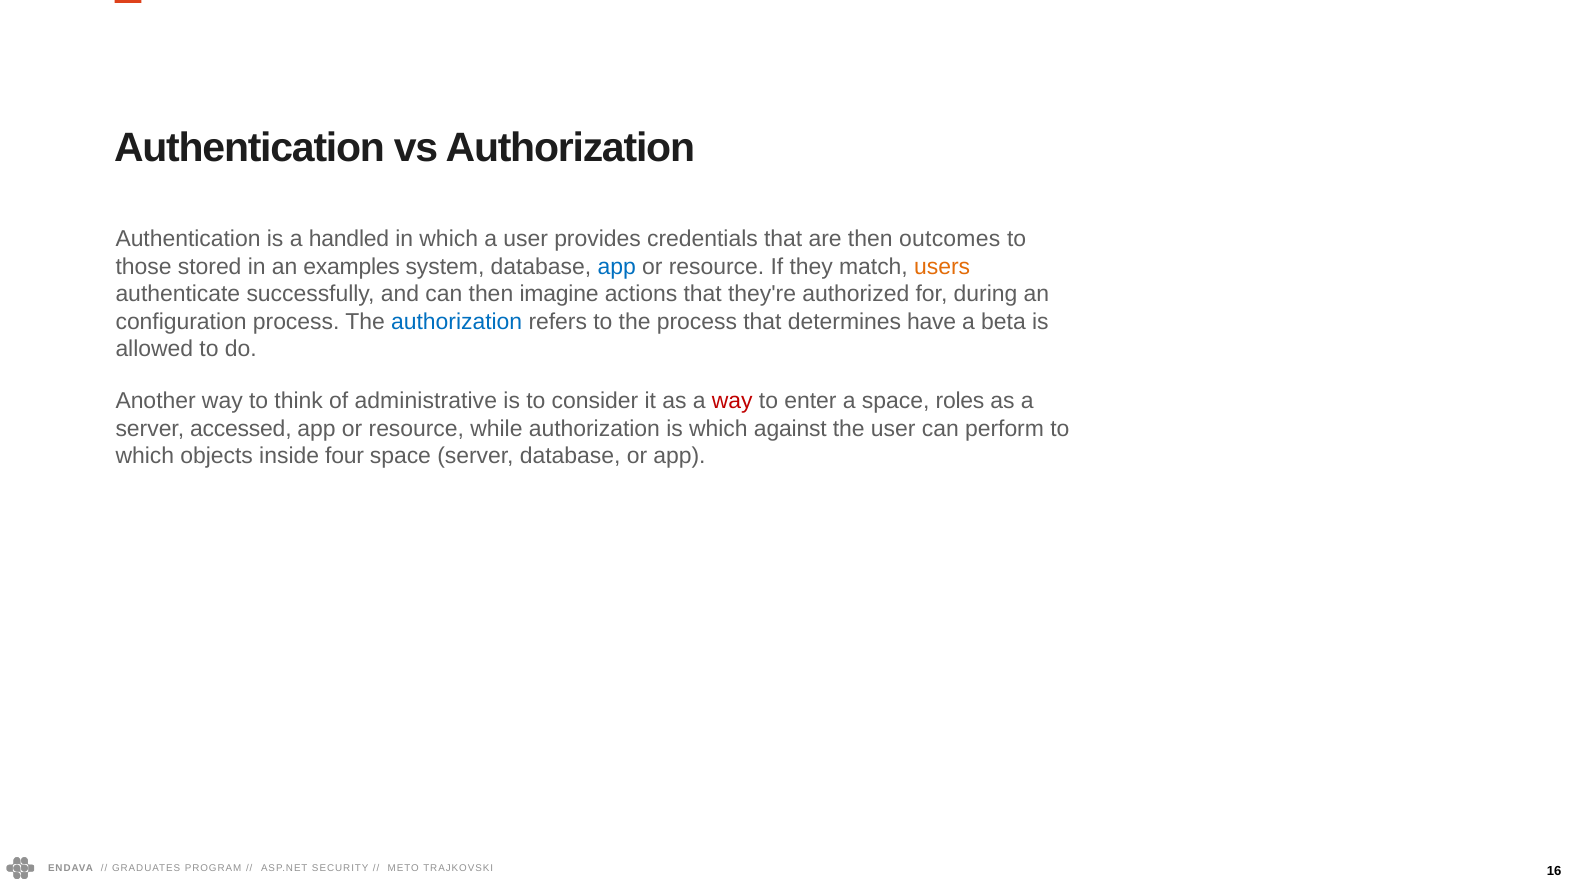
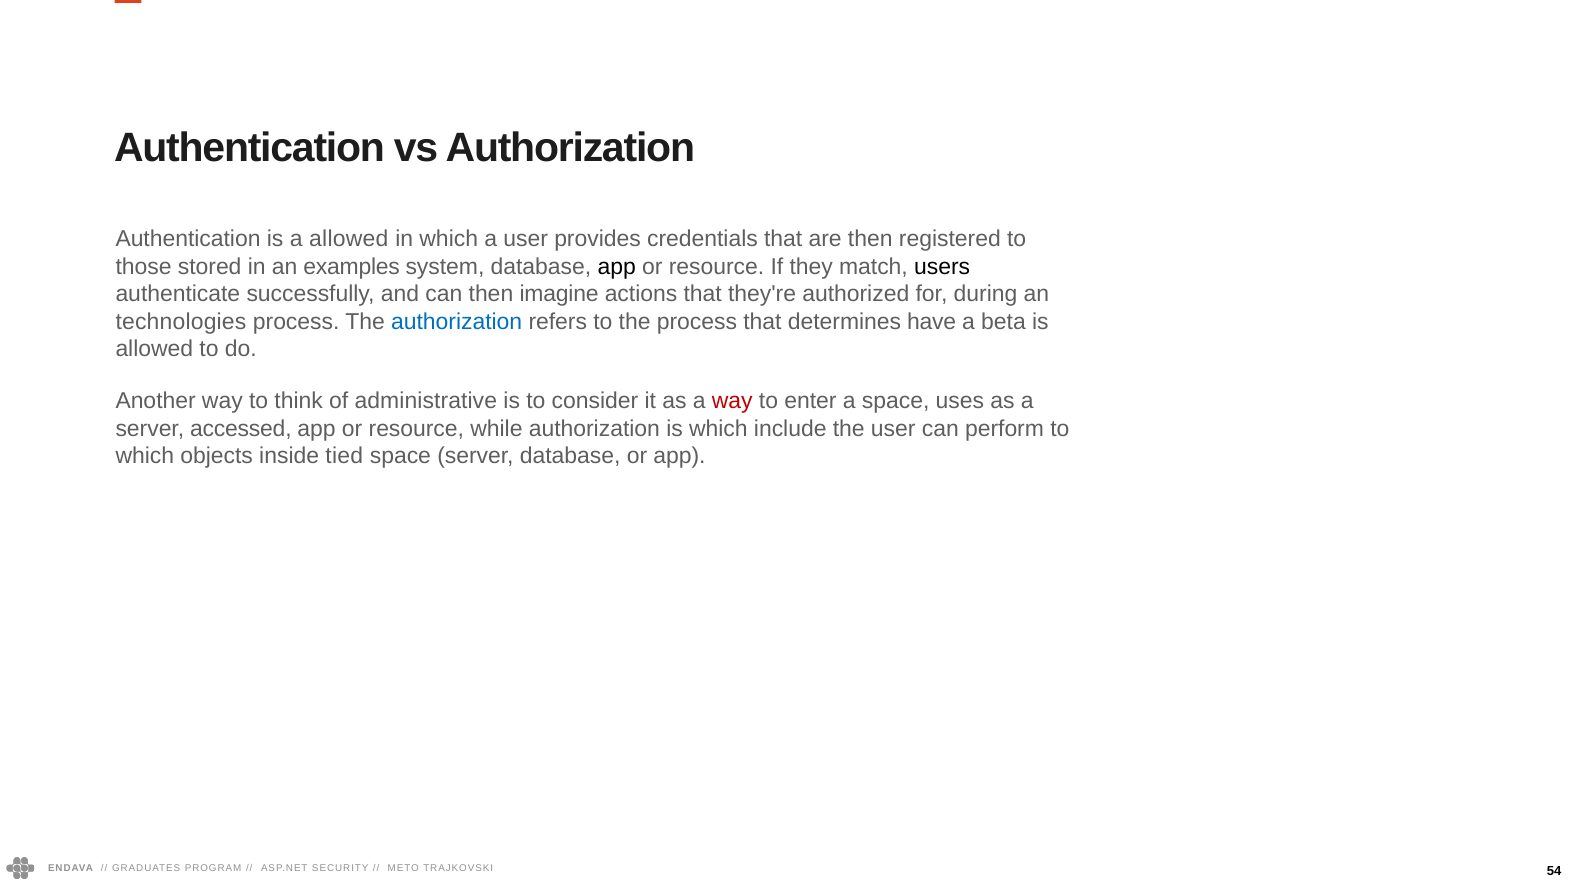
a handled: handled -> allowed (349, 239)
outcomes: outcomes -> registered (950, 239)
app colour: blue -> black (617, 266)
users colour: orange -> black (942, 266)
configuration: configuration -> technologies (181, 322)
roles: roles -> uses (960, 401)
against: against -> include (790, 429)
four: four -> tied (344, 456)
16: 16 -> 54 (1554, 871)
